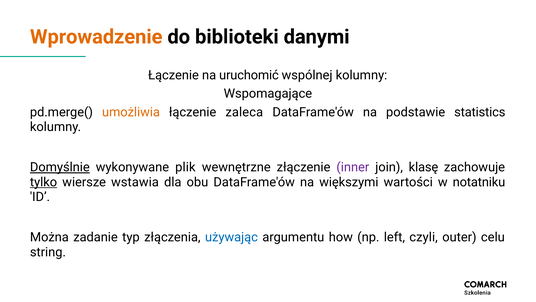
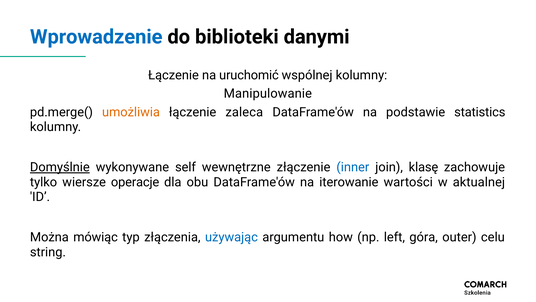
Wprowadzenie colour: orange -> blue (96, 37)
Wspomagające: Wspomagające -> Manipulowanie (268, 94)
plik: plik -> self (185, 167)
inner colour: purple -> blue (353, 167)
tylko underline: present -> none (44, 182)
wstawia: wstawia -> operacje (135, 182)
większymi: większymi -> iterowanie (349, 182)
notatniku: notatniku -> aktualnej (479, 182)
zadanie: zadanie -> mówiąc (96, 237)
czyli: czyli -> góra (424, 237)
